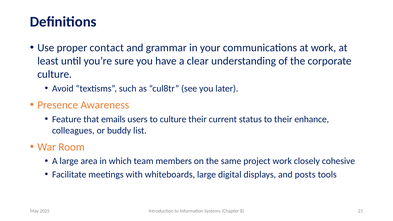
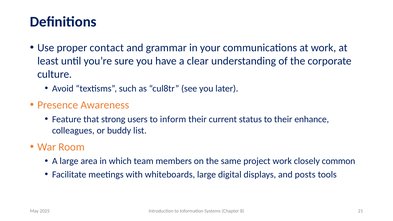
emails: emails -> strong (113, 119)
to culture: culture -> inform (173, 119)
cohesive: cohesive -> common (339, 161)
